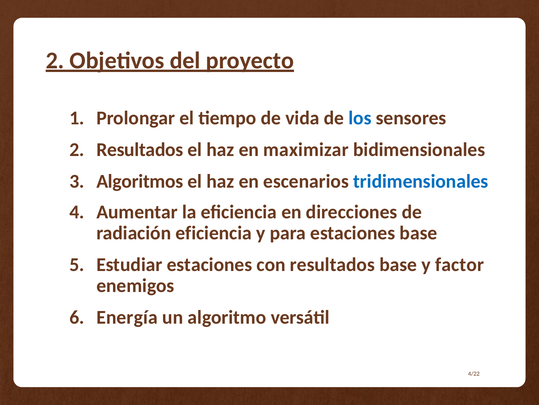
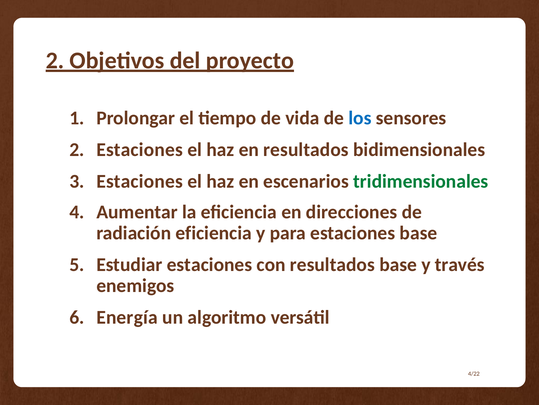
2 Resultados: Resultados -> Estaciones (140, 149)
en maximizar: maximizar -> resultados (306, 149)
Algoritmos: Algoritmos -> Estaciones (140, 181)
tridimensionales colour: blue -> green (421, 181)
factor: factor -> través (460, 264)
